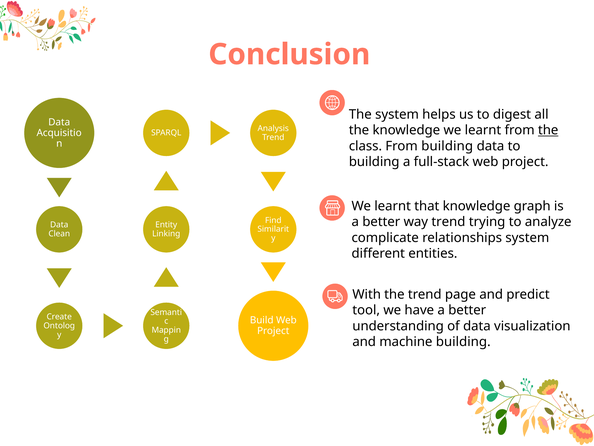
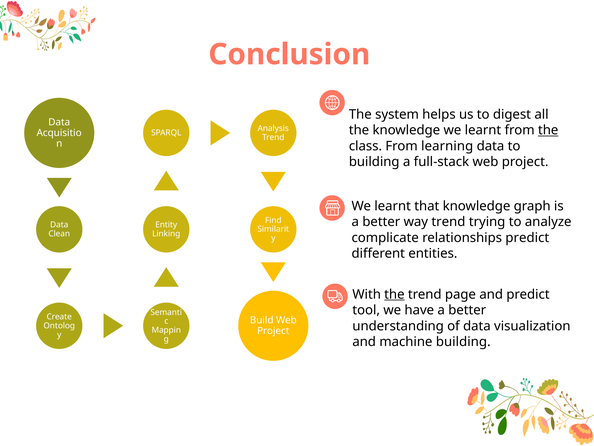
From building: building -> learning (447, 146)
relationships system: system -> predict (527, 237)
the underline: none -> present (394, 294)
